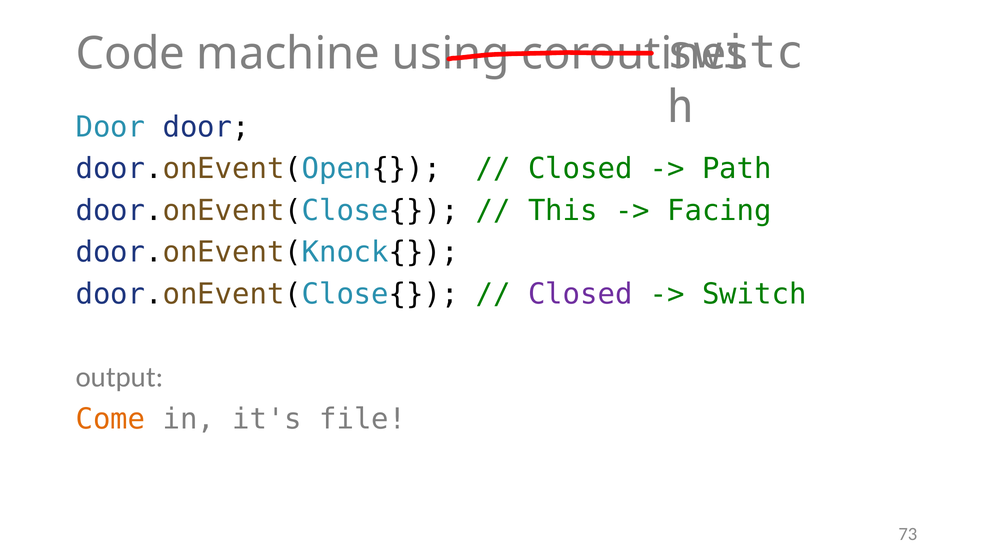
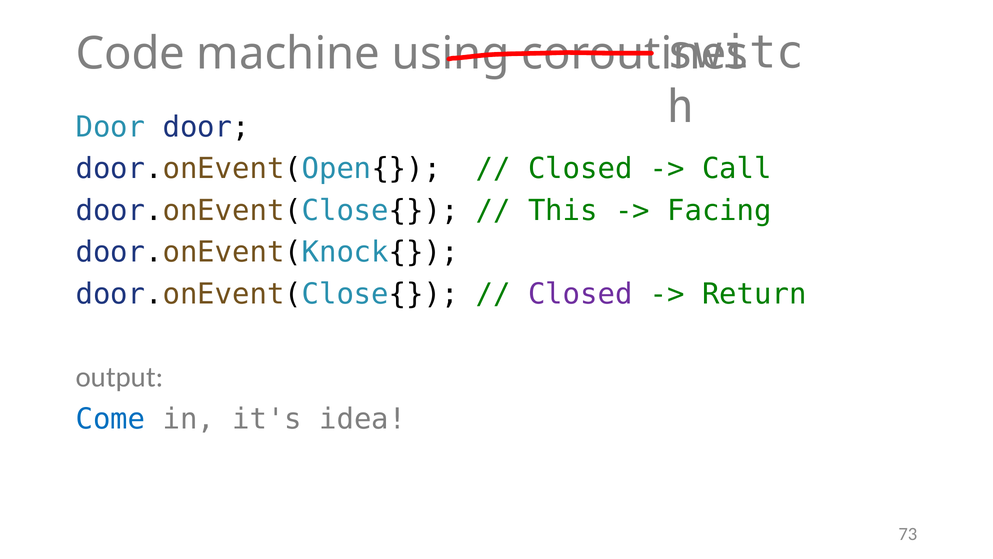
Path: Path -> Call (737, 169)
Switch: Switch -> Return (754, 294)
Come colour: orange -> blue (111, 419)
file: file -> idea (363, 419)
